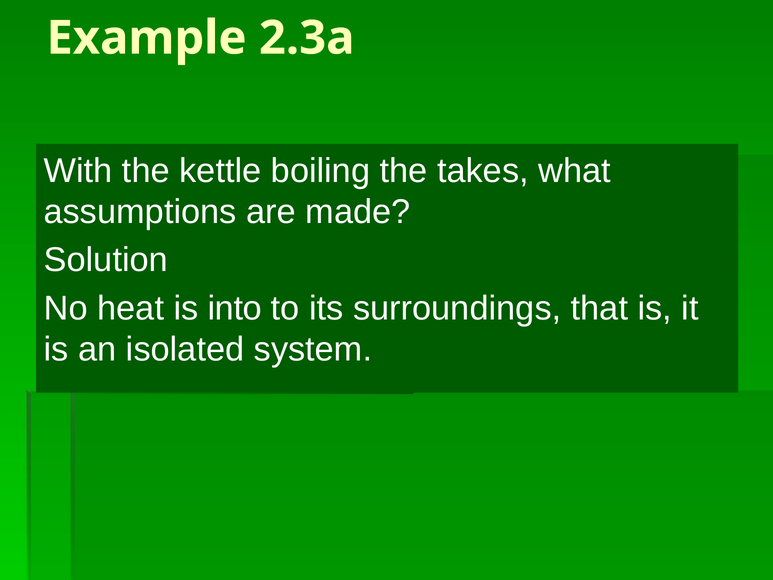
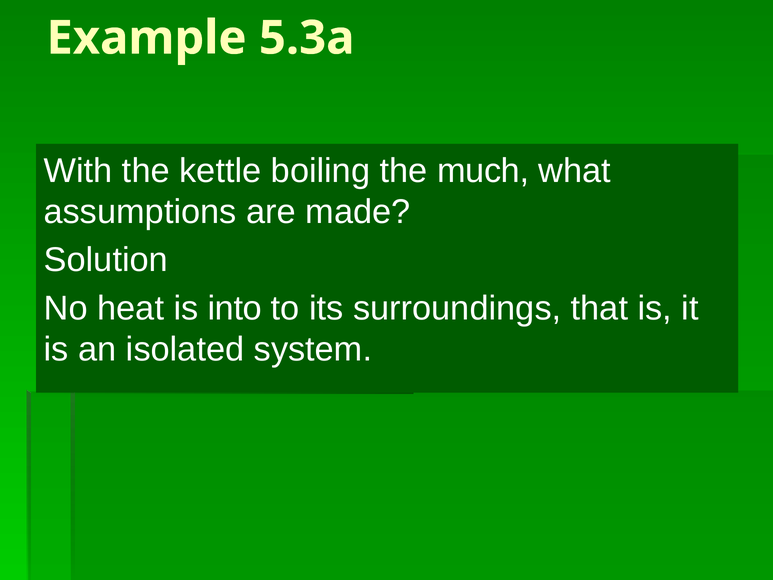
2.3a: 2.3a -> 5.3a (307, 38)
takes: takes -> much (483, 171)
